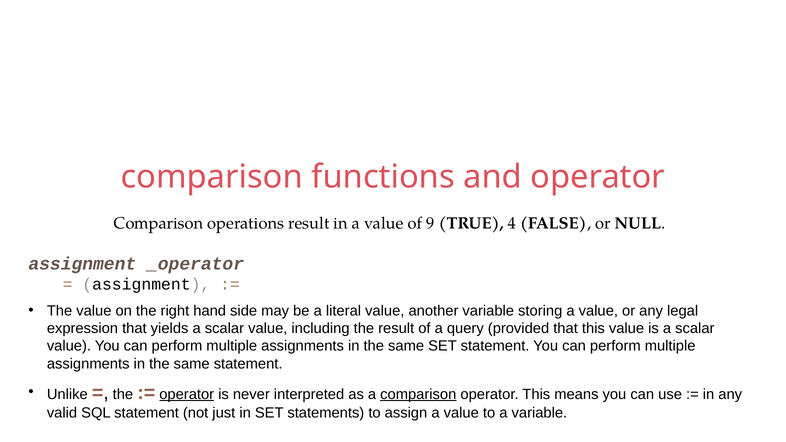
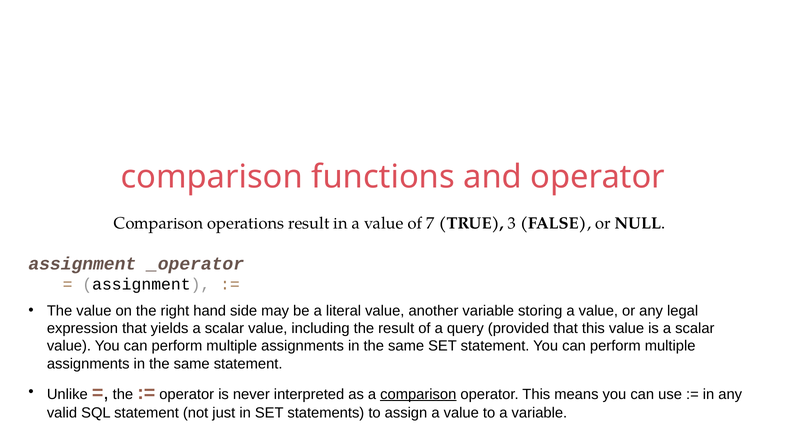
9: 9 -> 7 (430, 224)
4: 4 -> 3 (512, 224)
operator underline: present -> none (187, 394)
